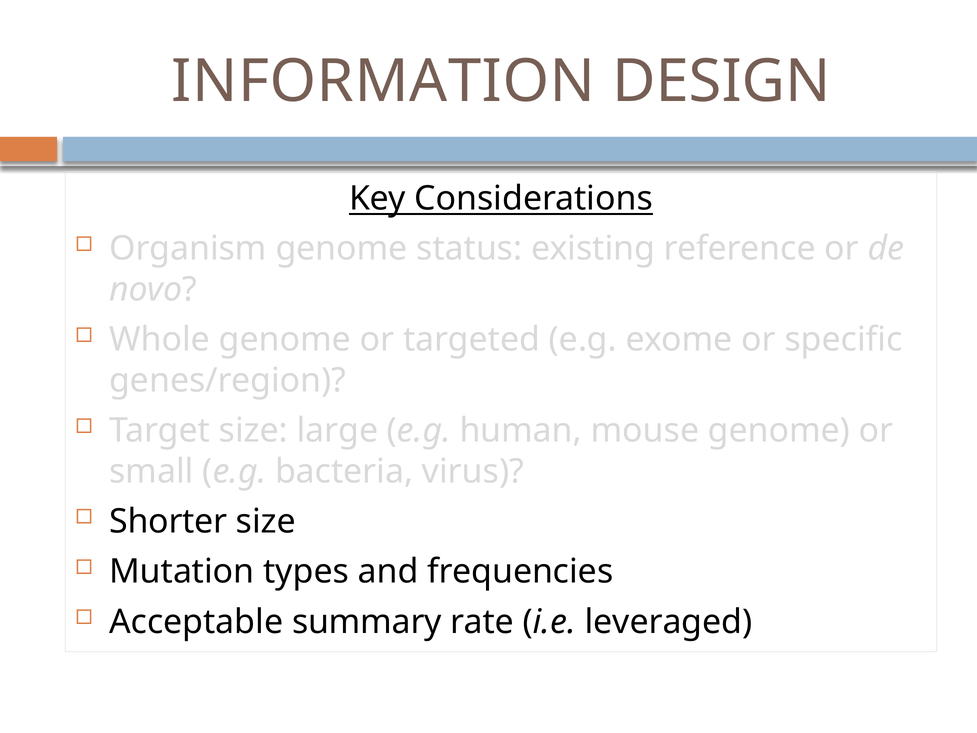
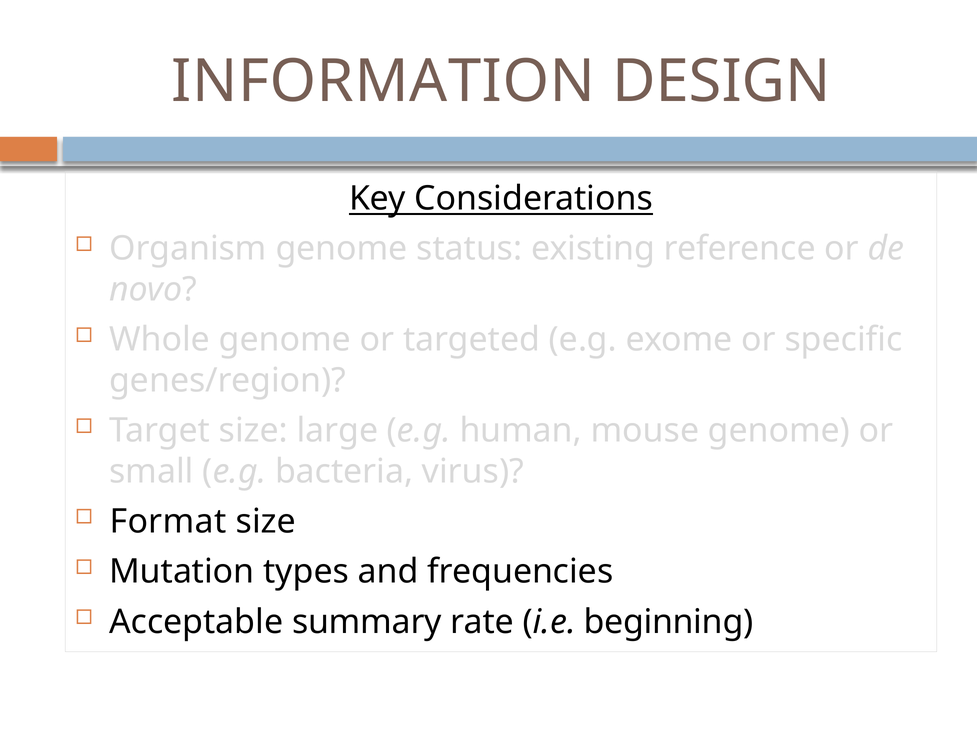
Shorter: Shorter -> Format (168, 521)
leveraged: leveraged -> beginning (669, 622)
